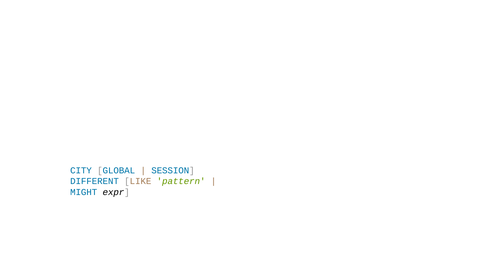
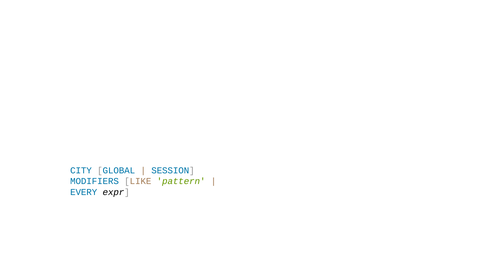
DIFFERENT: DIFFERENT -> MODIFIERS (95, 181)
MIGHT: MIGHT -> EVERY (84, 192)
